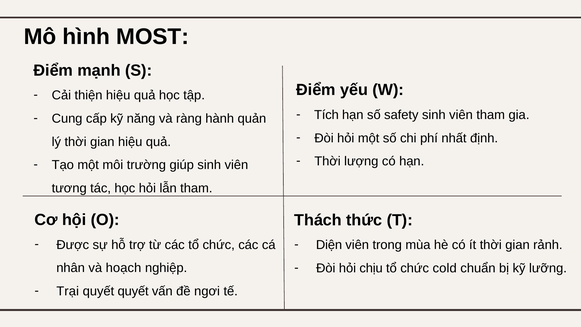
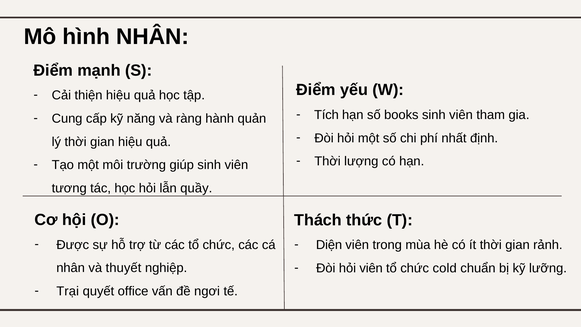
hình MOST: MOST -> NHÂN (153, 37)
safety: safety -> books (401, 115)
lẫn tham: tham -> quầy (196, 188)
hỏi chịu: chịu -> viên (371, 268)
hoạch: hoạch -> thuyết (124, 268)
quyết quyết: quyết -> office (133, 291)
